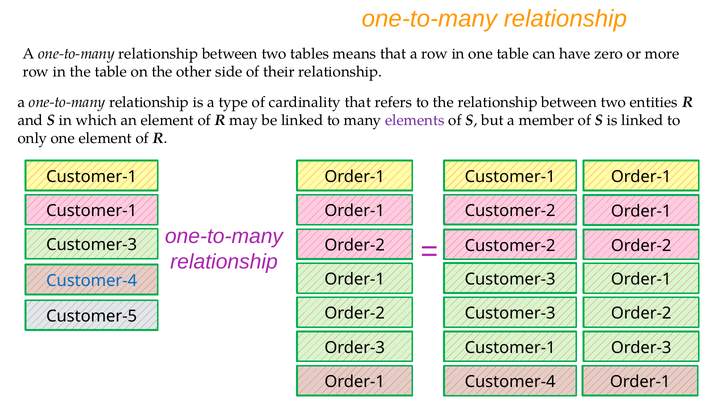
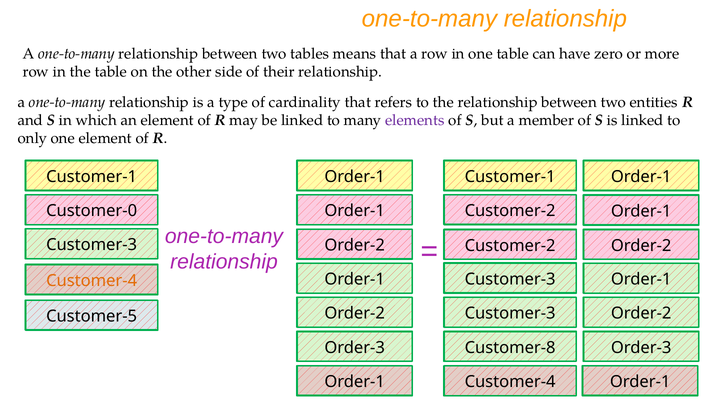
Customer-1: Customer-1 -> Customer-0 (92, 211)
Customer-4 colour: blue -> orange (92, 280)
Customer-1: Customer-1 -> Customer-8 (510, 347)
